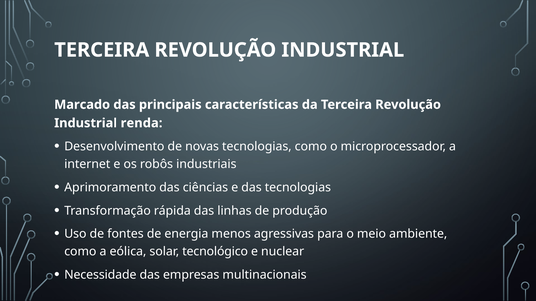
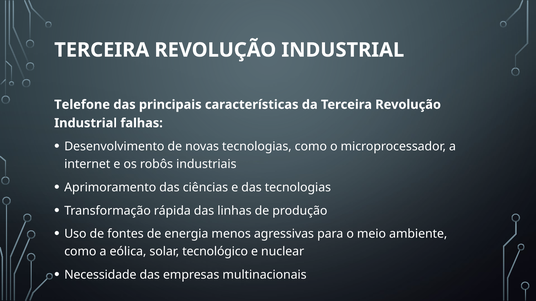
Marcado: Marcado -> Telefone (82, 105)
renda: renda -> falhas (142, 123)
